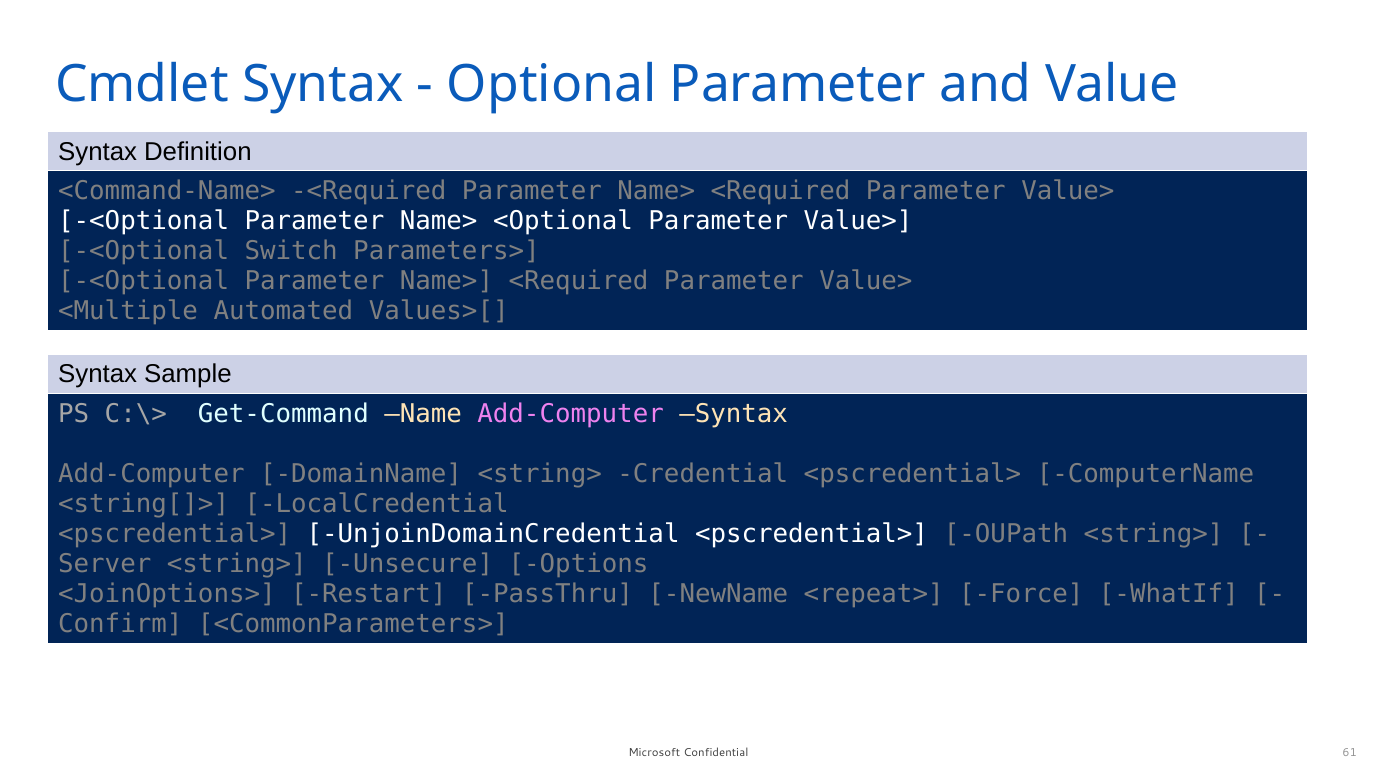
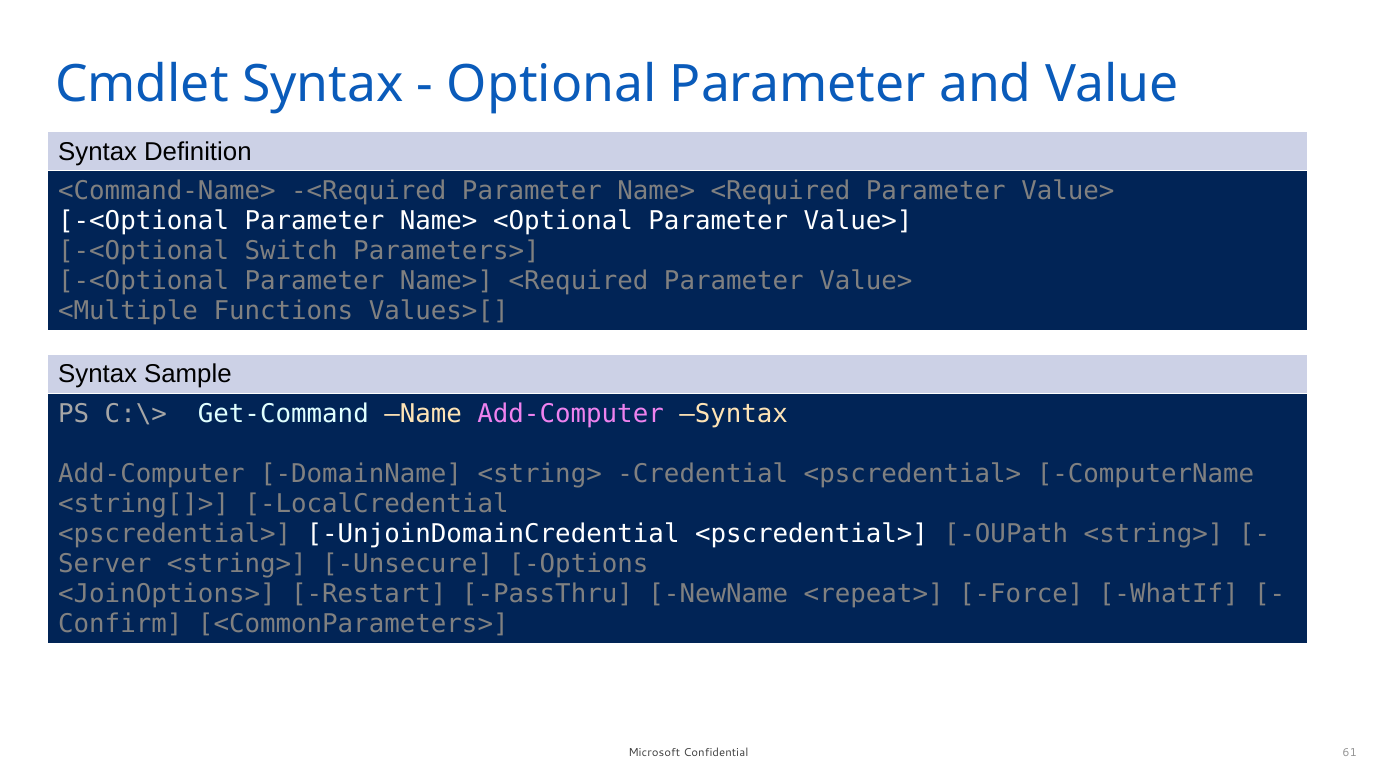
Automated: Automated -> Functions (283, 311)
